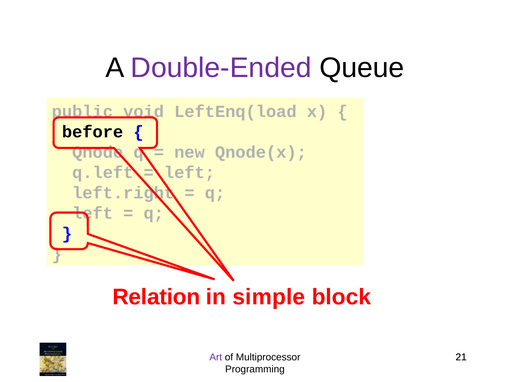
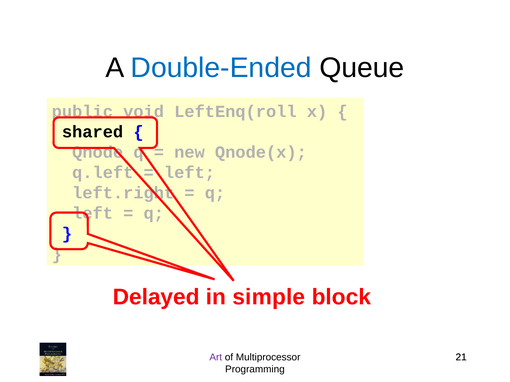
Double-Ended colour: purple -> blue (221, 68)
LeftEnq(load: LeftEnq(load -> LeftEnq(roll (235, 112)
before: before -> shared (93, 132)
Relation: Relation -> Delayed (156, 297)
